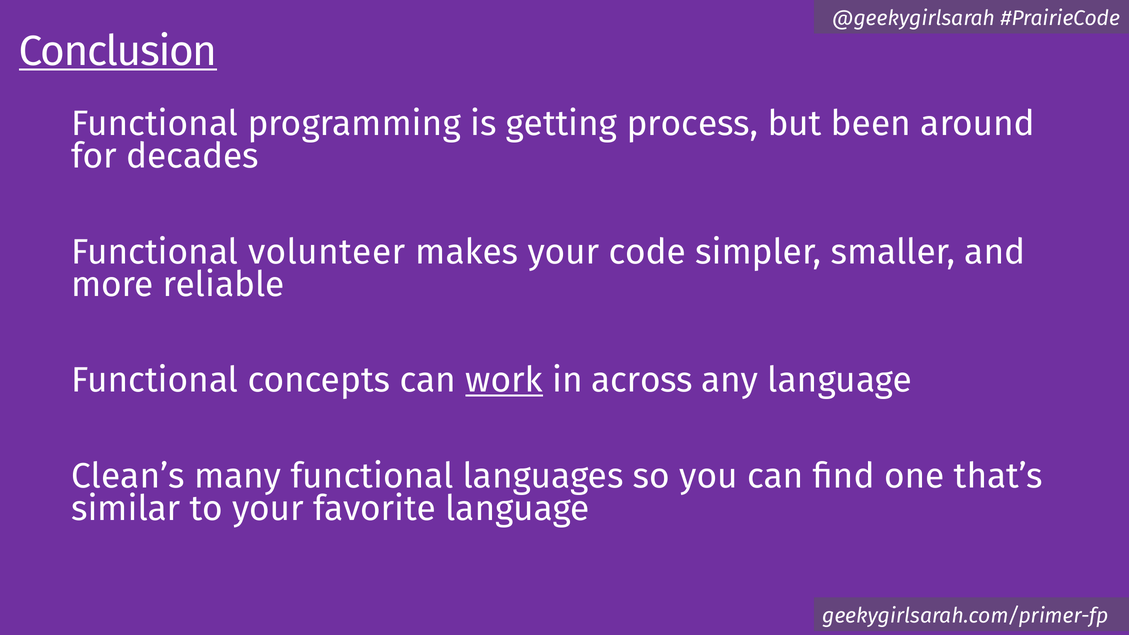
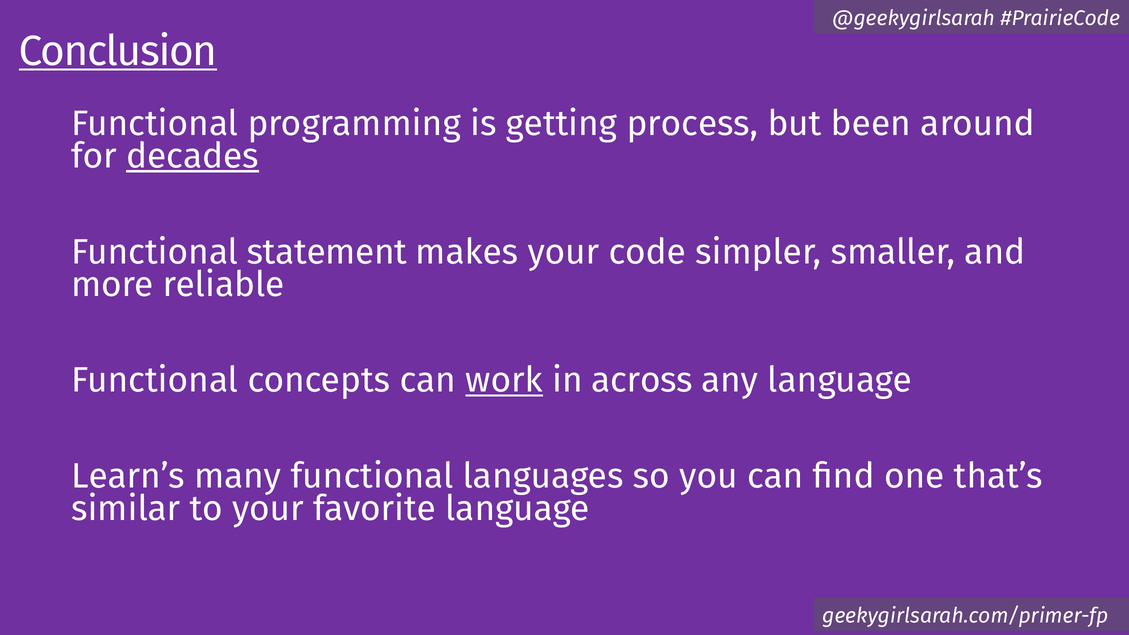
decades underline: none -> present (192, 156)
volunteer: volunteer -> statement (327, 252)
Clean’s: Clean’s -> Learn’s (128, 476)
